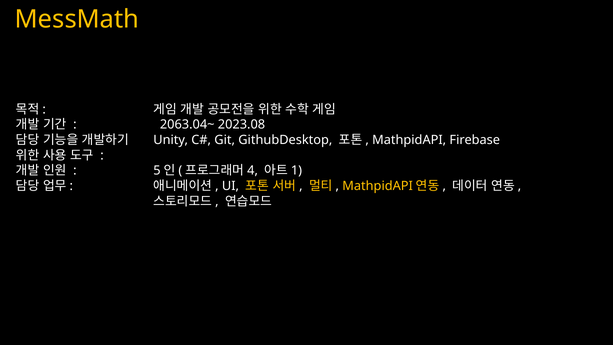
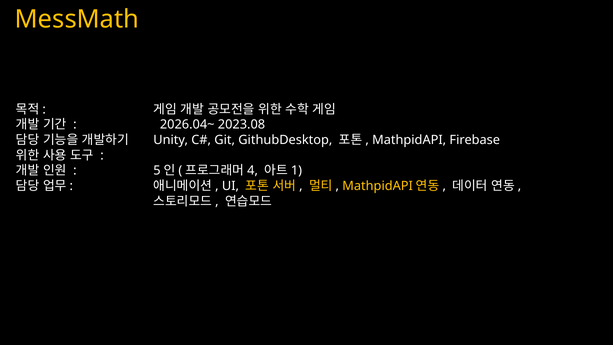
2063.04~: 2063.04~ -> 2026.04~ (187, 125)
